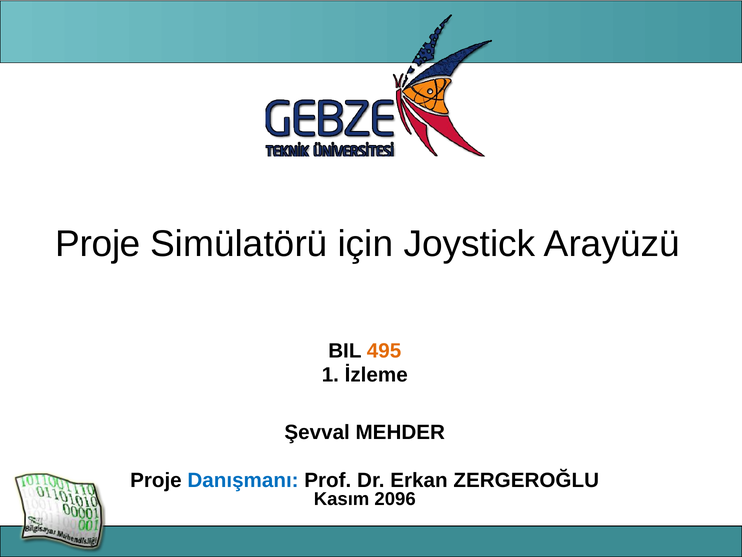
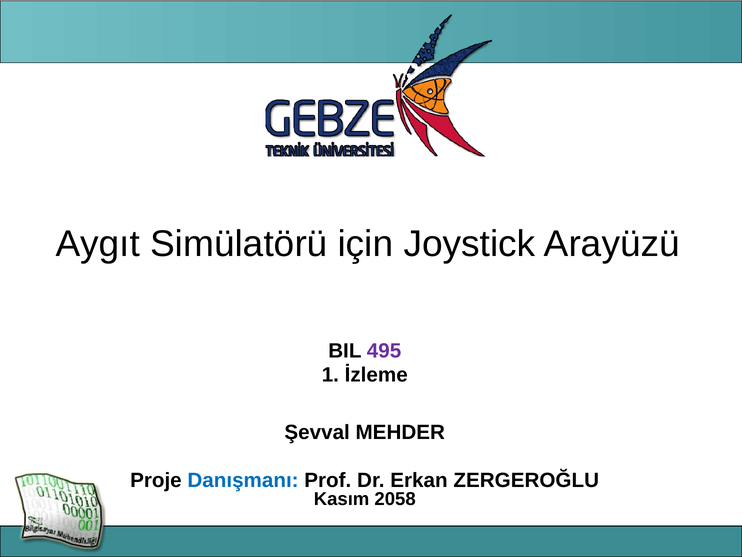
Proje: Proje -> Aygıt (98, 244)
495 colour: orange -> purple (384, 351)
2096: 2096 -> 2058 (395, 499)
